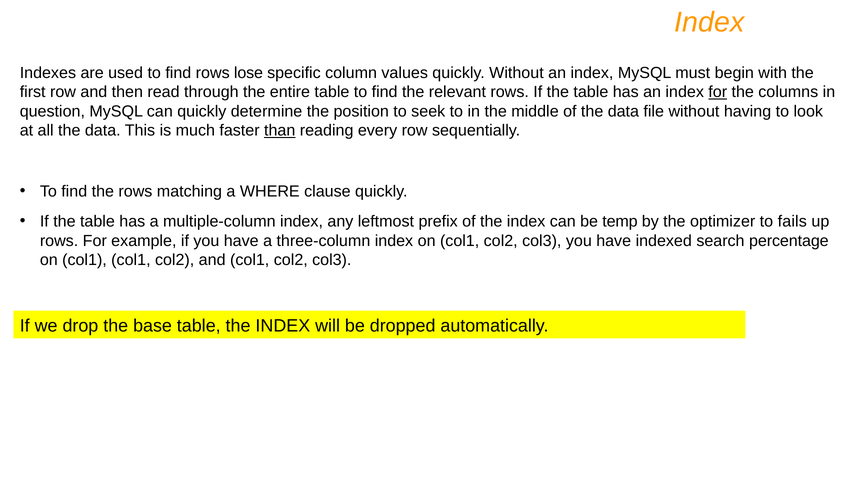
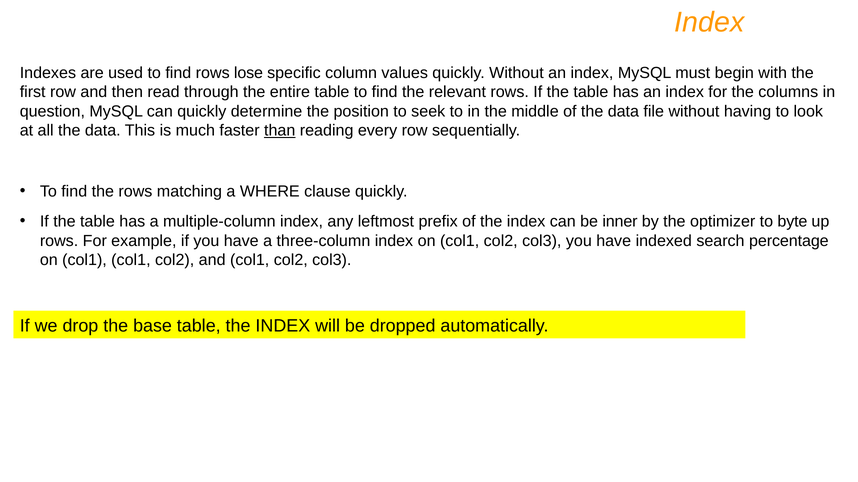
for underline: present -> none (718, 92)
temp: temp -> inner (620, 222)
fails: fails -> byte (792, 222)
